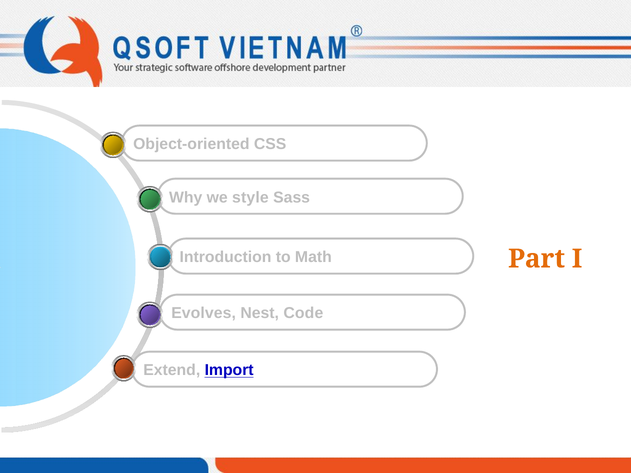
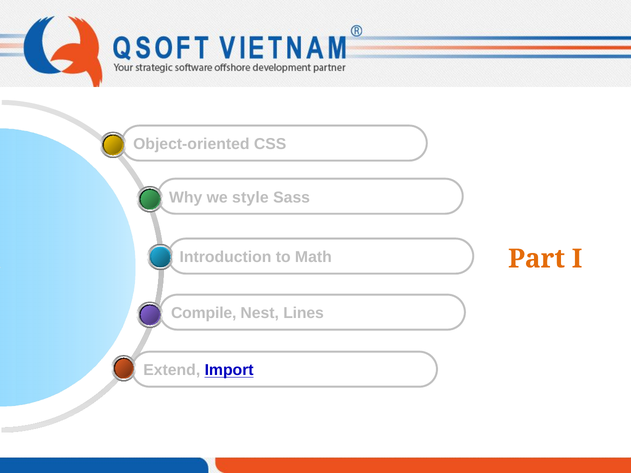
Evolves: Evolves -> Compile (204, 313)
Code: Code -> Lines (304, 313)
